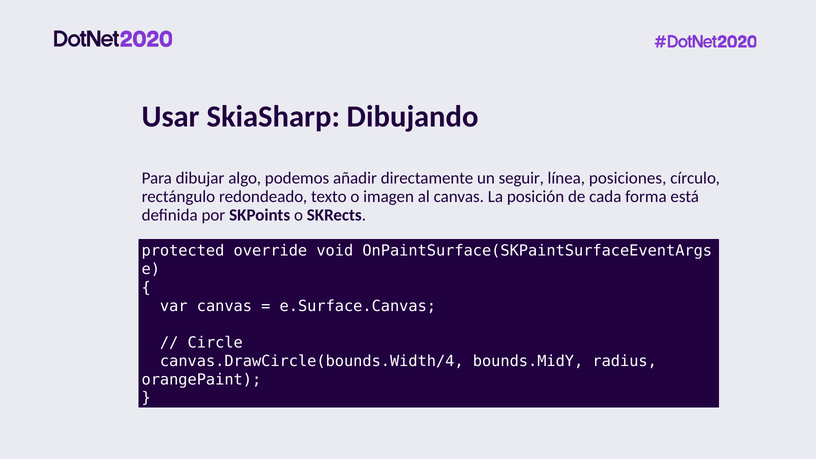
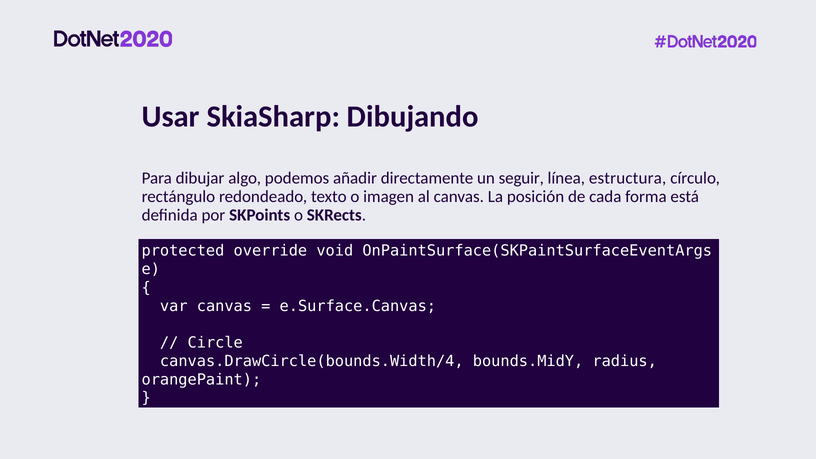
posiciones: posiciones -> estructura (628, 178)
